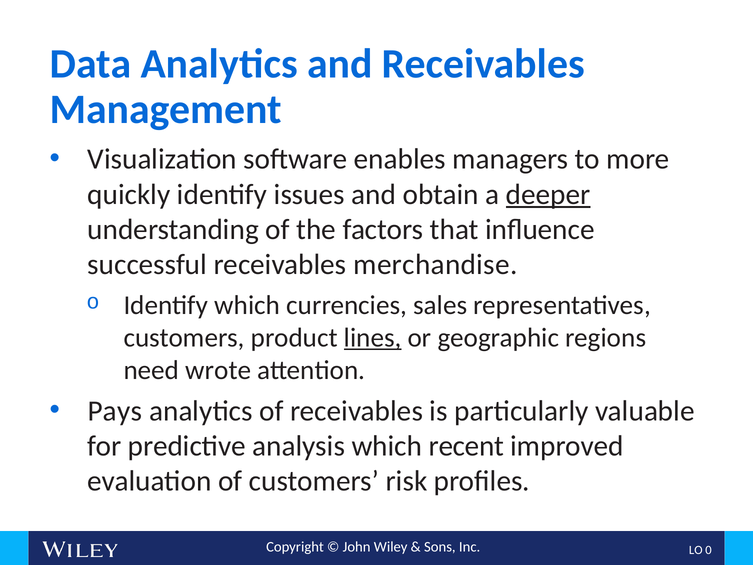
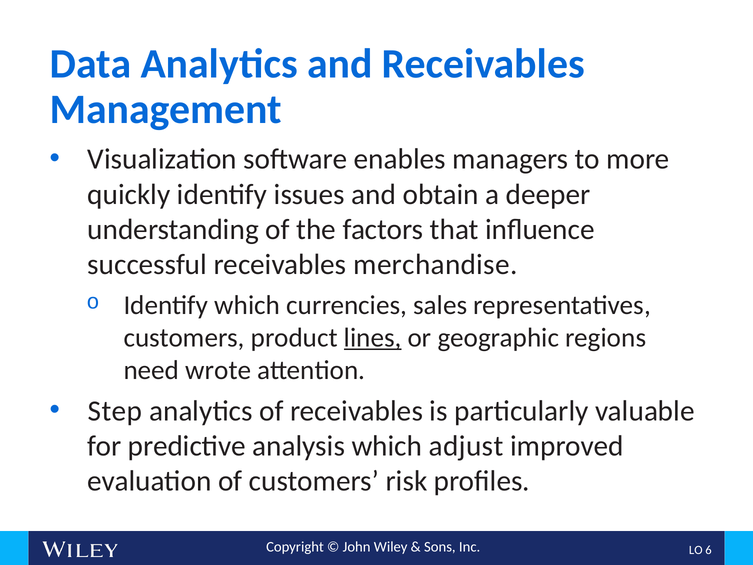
deeper underline: present -> none (548, 194)
Pays: Pays -> Step (115, 411)
recent: recent -> adjust (466, 446)
0: 0 -> 6 (709, 550)
